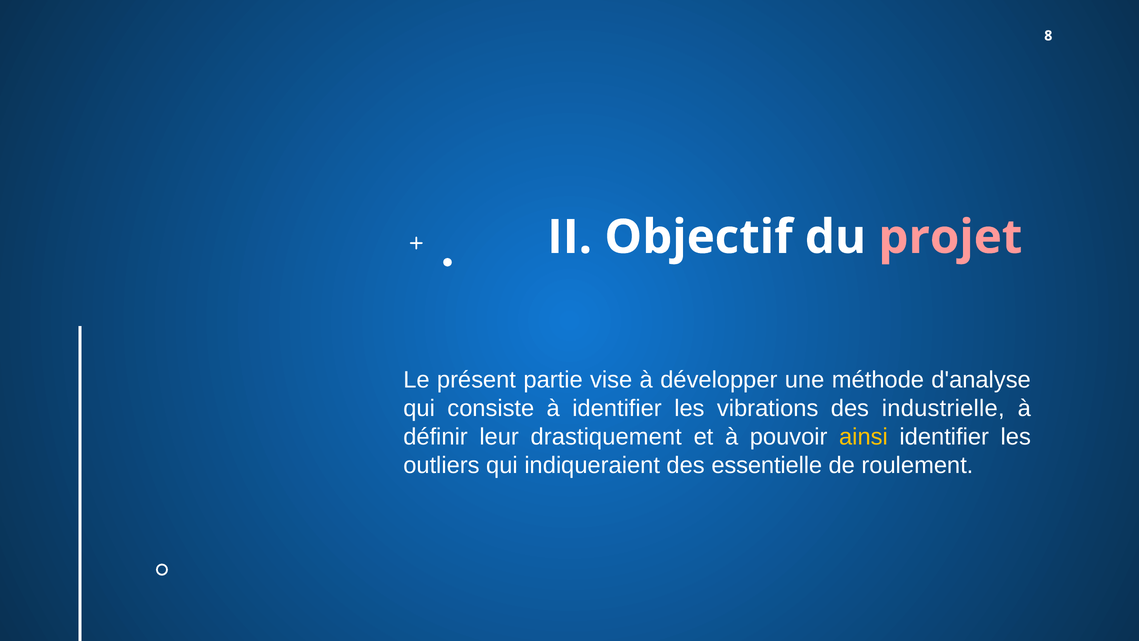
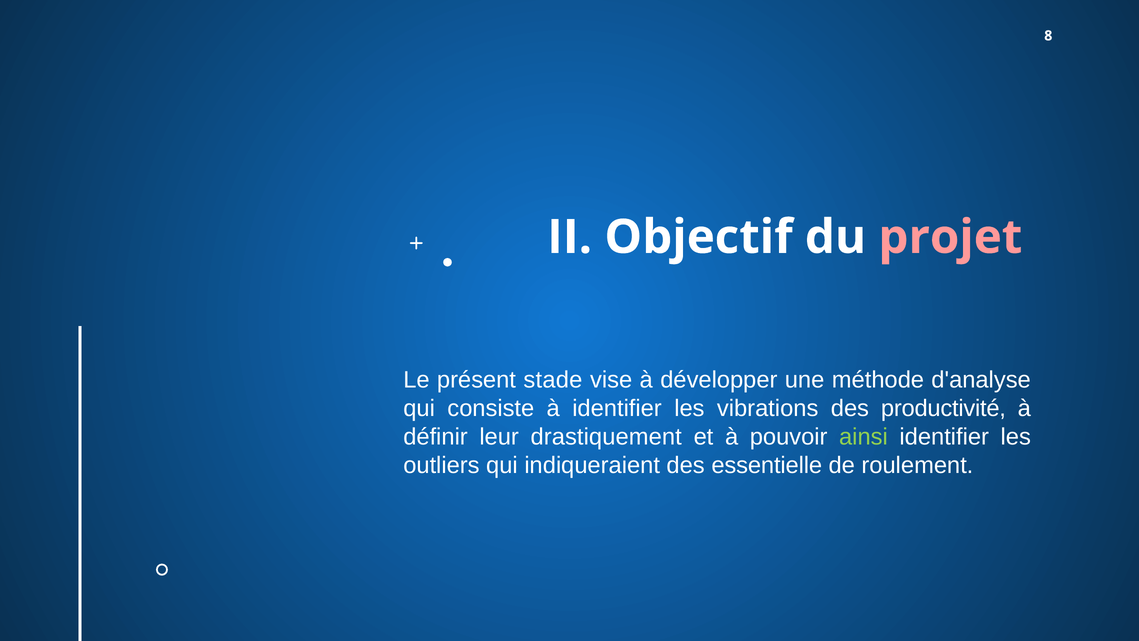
partie: partie -> stade (553, 380)
industrielle: industrielle -> productivité (943, 408)
ainsi colour: yellow -> light green (863, 437)
